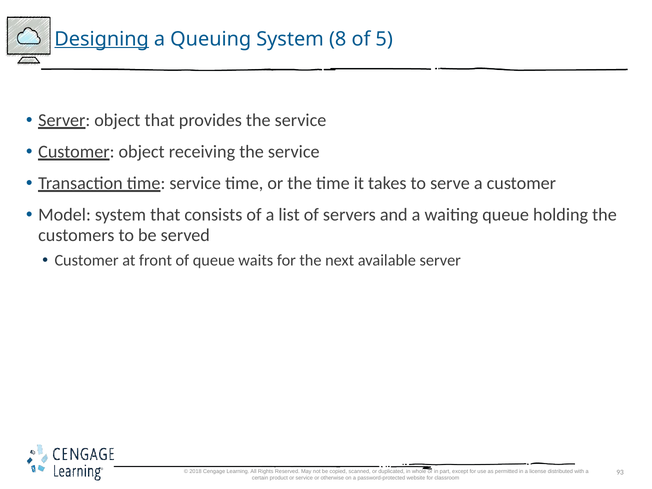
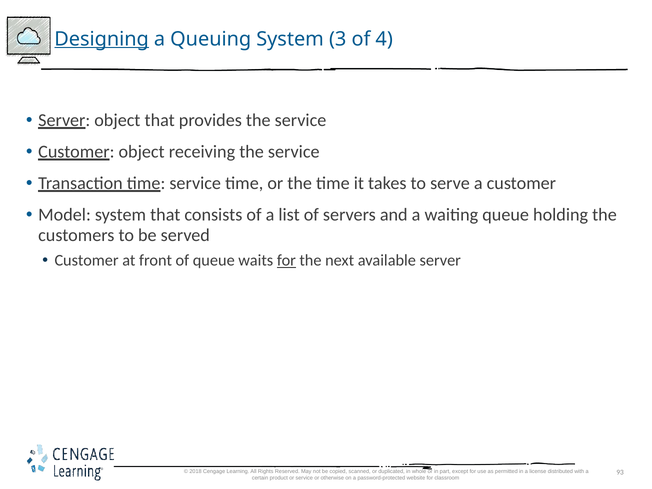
8: 8 -> 3 (338, 39)
5: 5 -> 4 (384, 39)
for underline: none -> present (286, 261)
